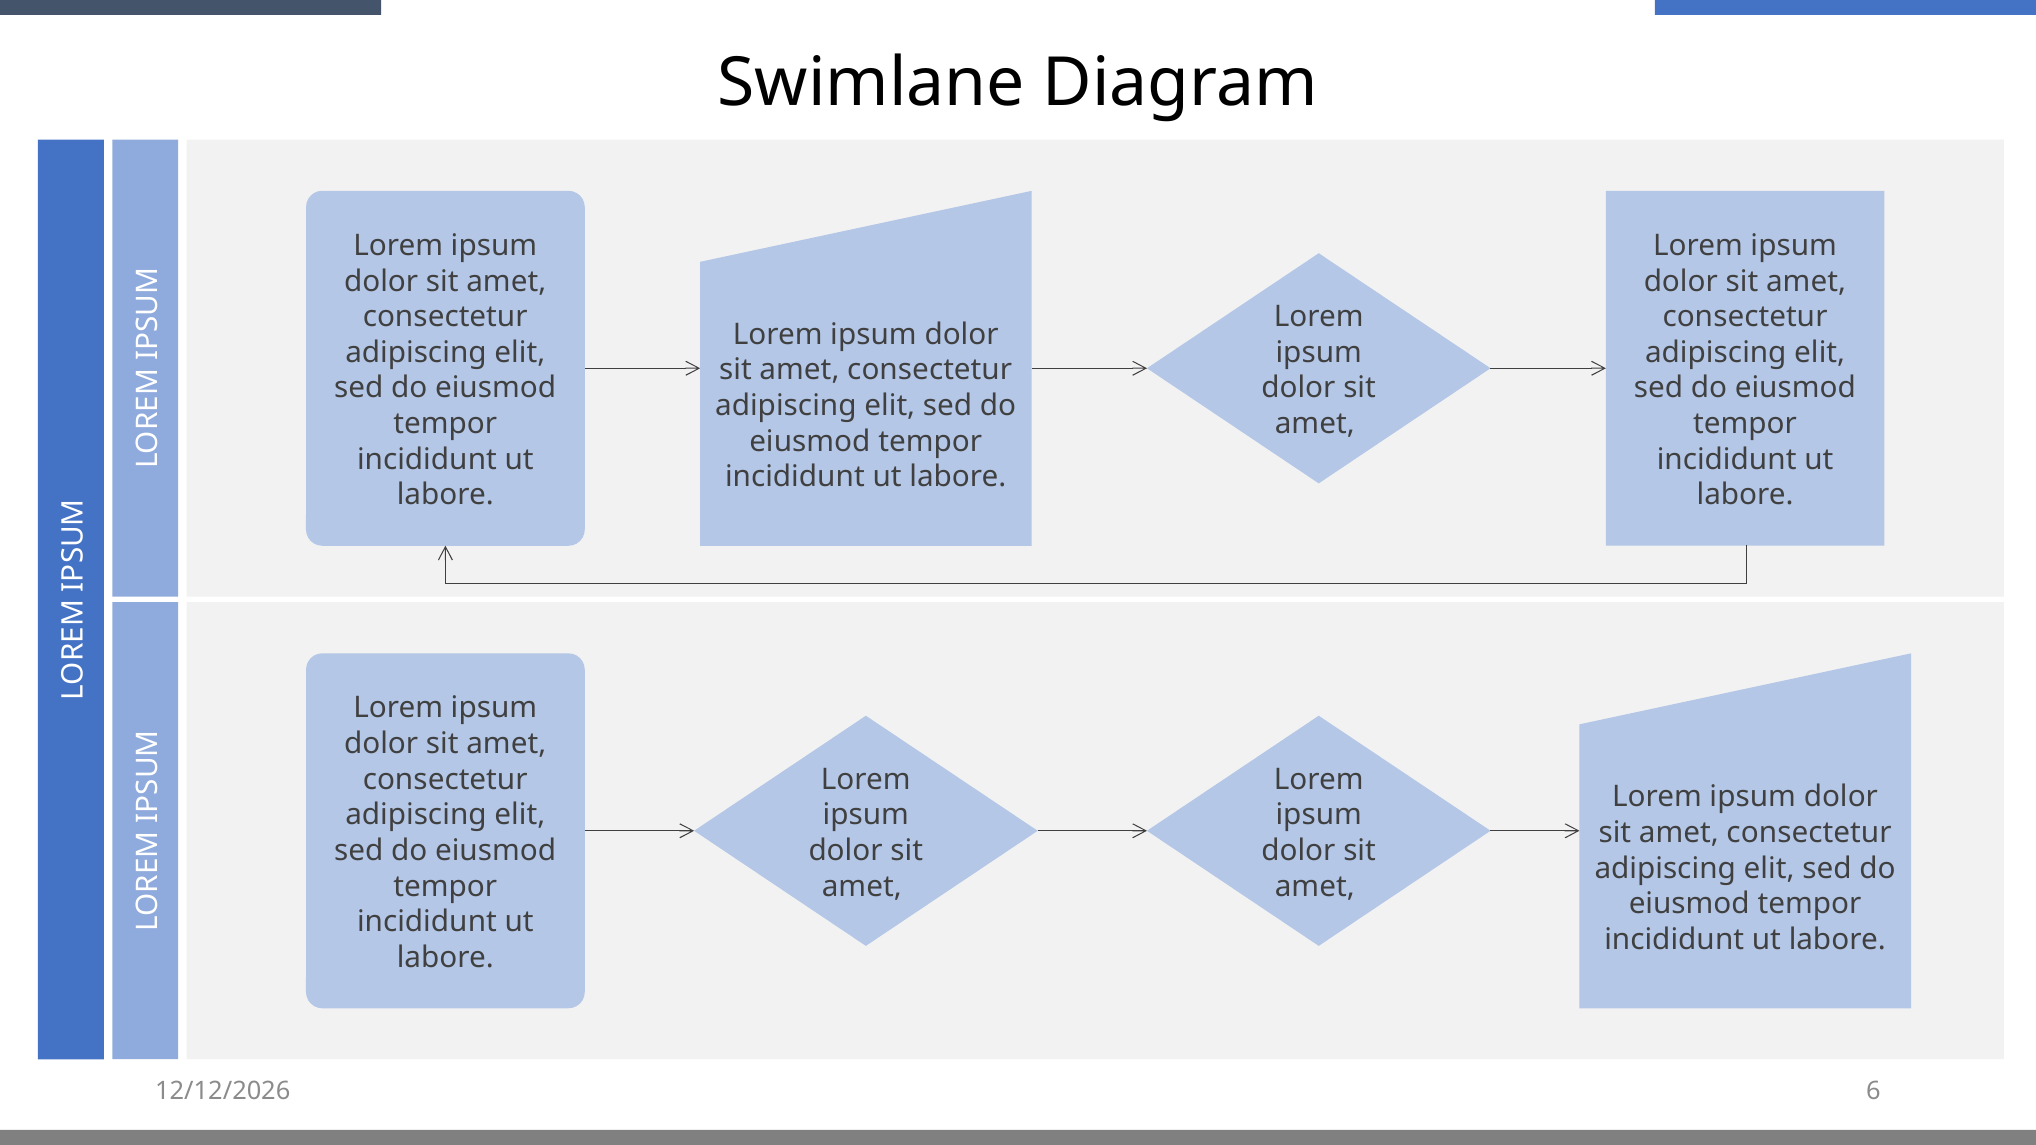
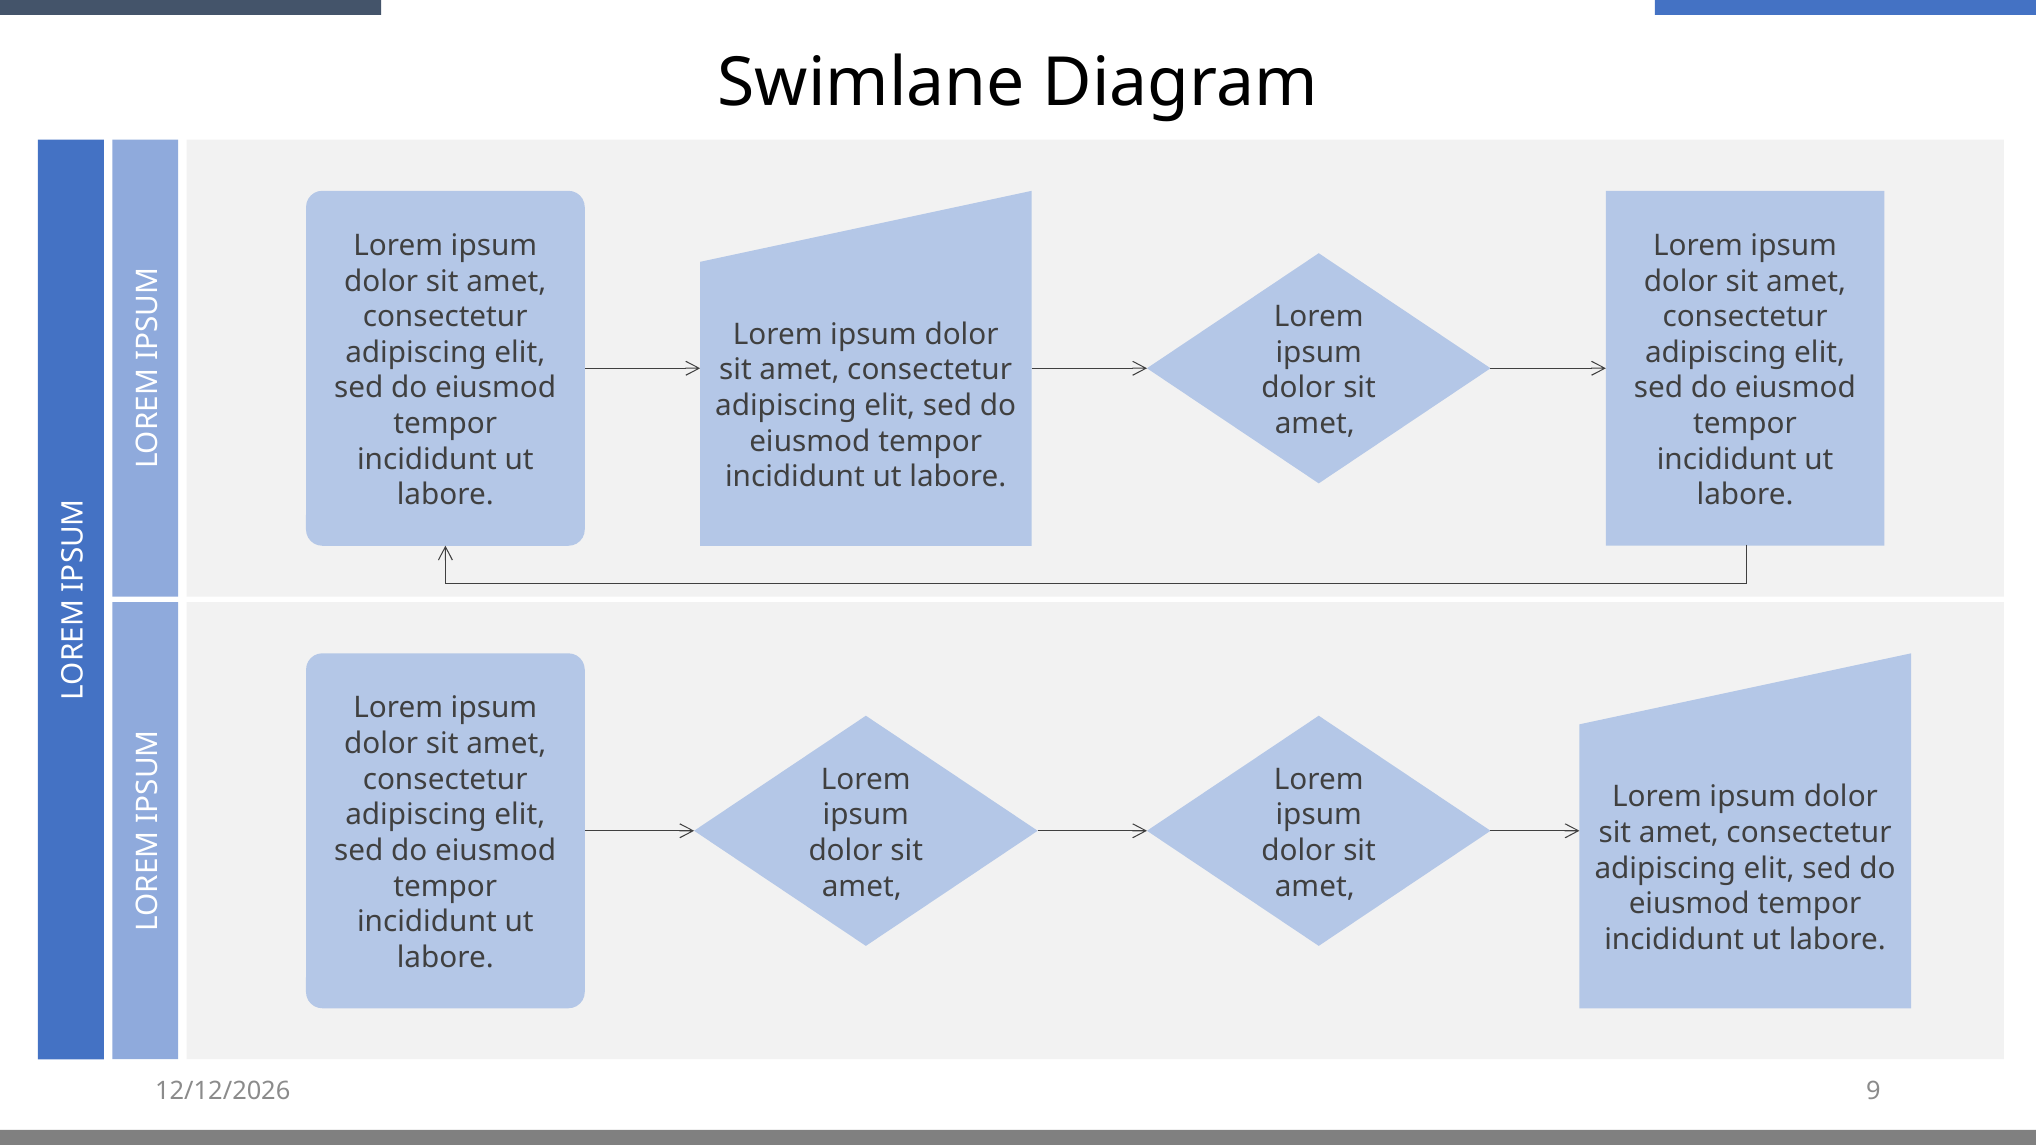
6: 6 -> 9 (1874, 1092)
